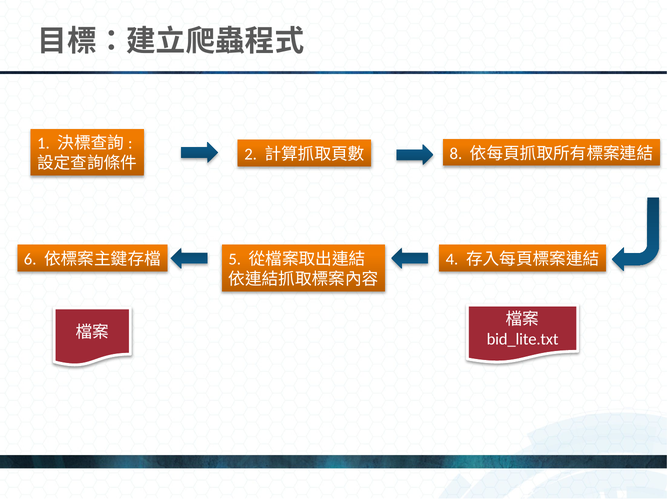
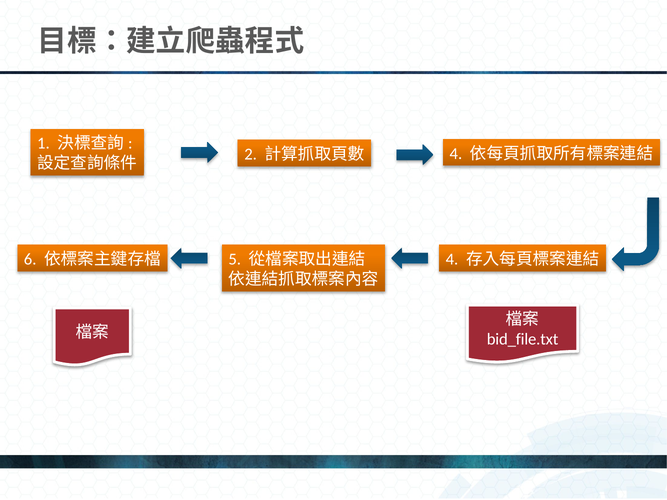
8: 8 -> 4 (456, 154)
bid_lite.txt: bid_lite.txt -> bid_file.txt (523, 340)
